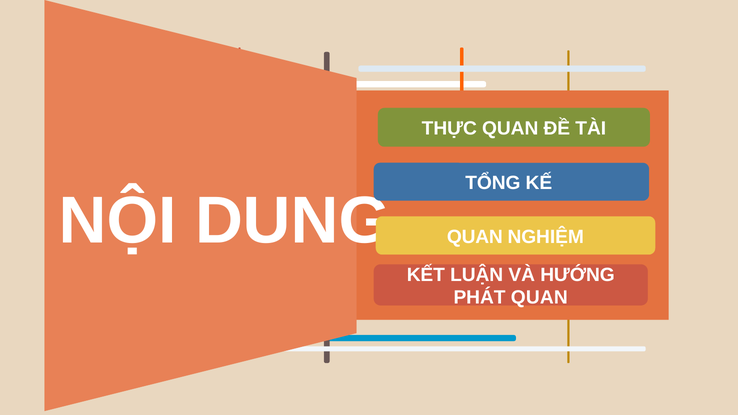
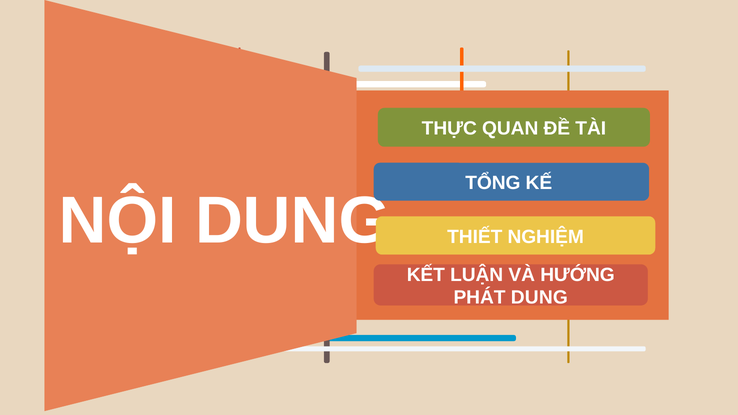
QUAN: QUAN -> THIẾT (475, 237)
PHÁT QUAN: QUAN -> DUNG (539, 298)
